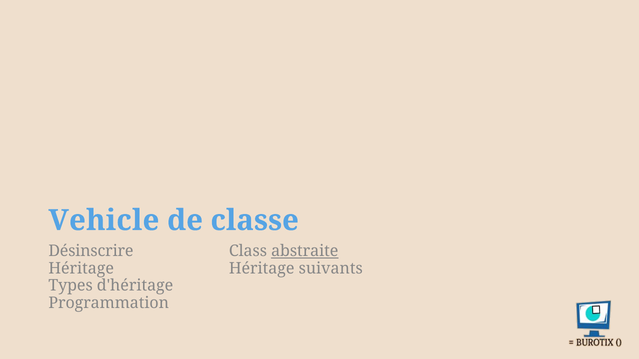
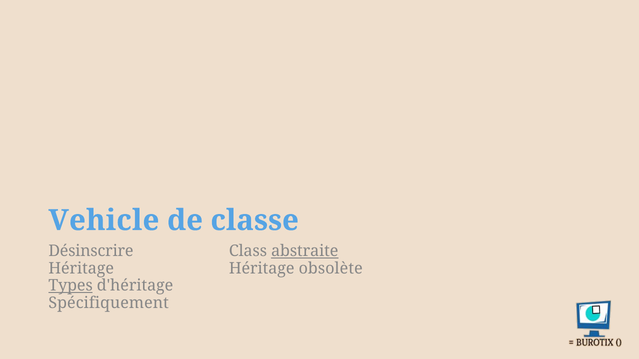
suivants: suivants -> obsolète (331, 269)
Types underline: none -> present (71, 286)
Programmation: Programmation -> Spécifiquement (109, 303)
